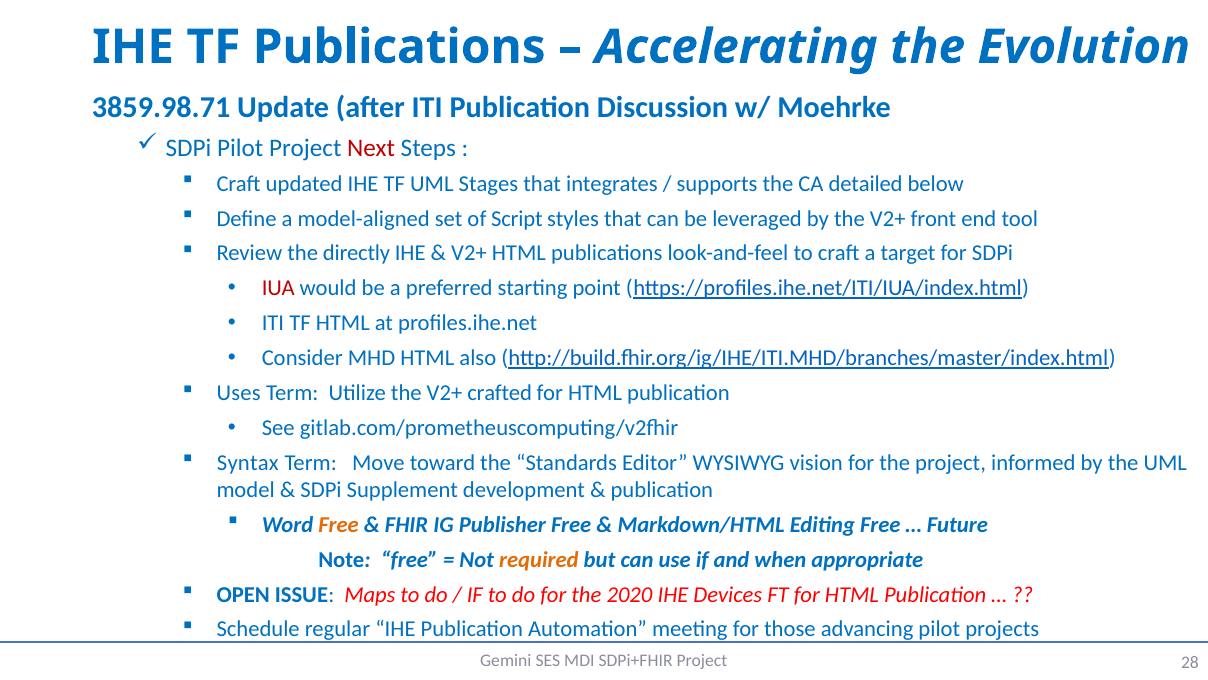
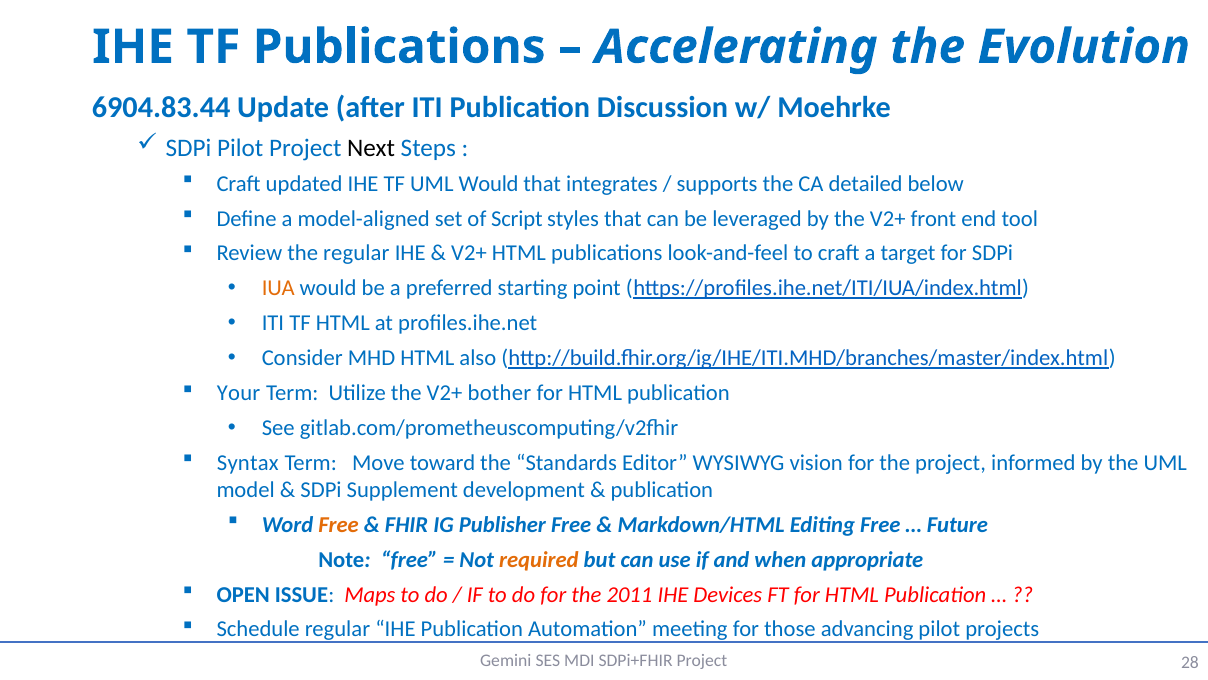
3859.98.71: 3859.98.71 -> 6904.83.44 (161, 107)
Next colour: red -> black (371, 148)
UML Stages: Stages -> Would (489, 184)
the directly: directly -> regular (356, 253)
IUA colour: red -> orange (278, 288)
Uses: Uses -> Your (239, 393)
crafted: crafted -> bother (499, 393)
2020: 2020 -> 2011 (629, 594)
